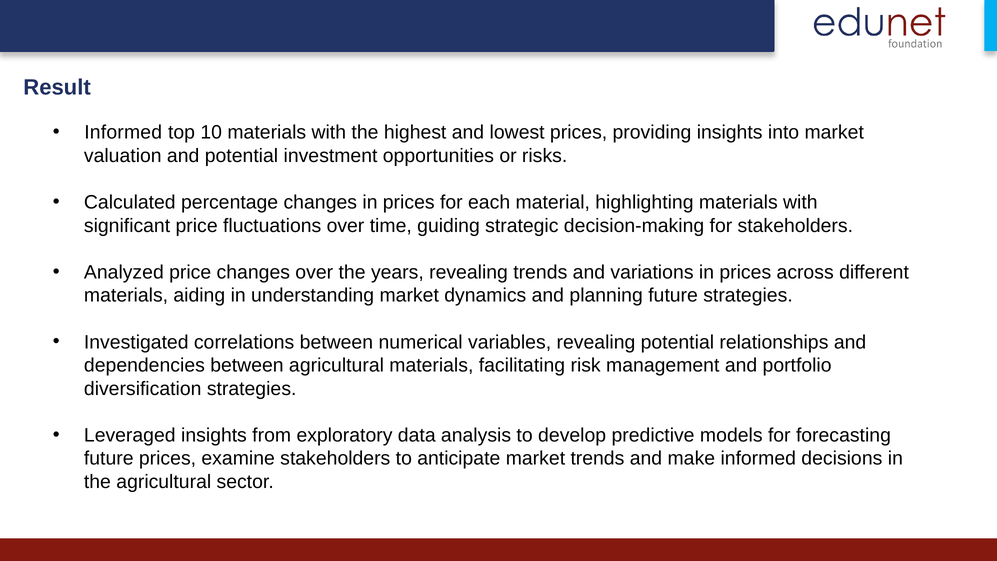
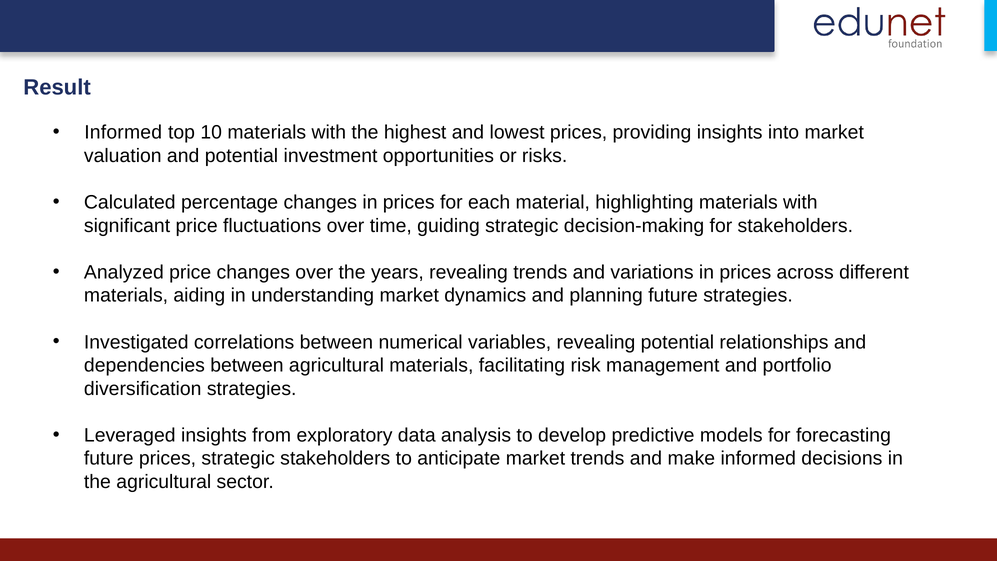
prices examine: examine -> strategic (238, 458)
